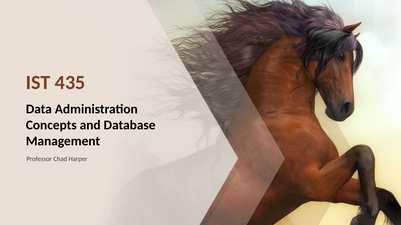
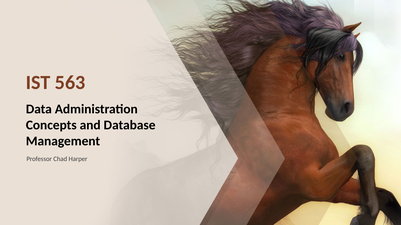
435: 435 -> 563 (70, 83)
